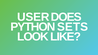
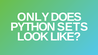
USER: USER -> ONLY (33, 17)
